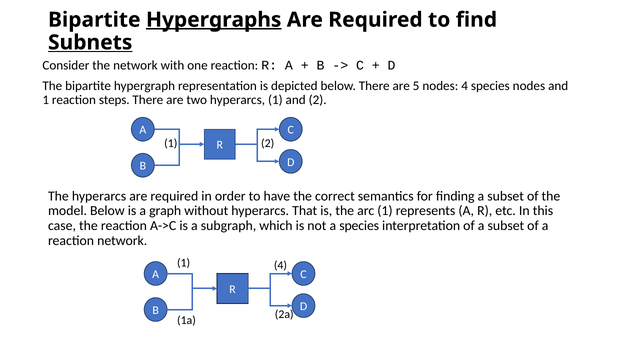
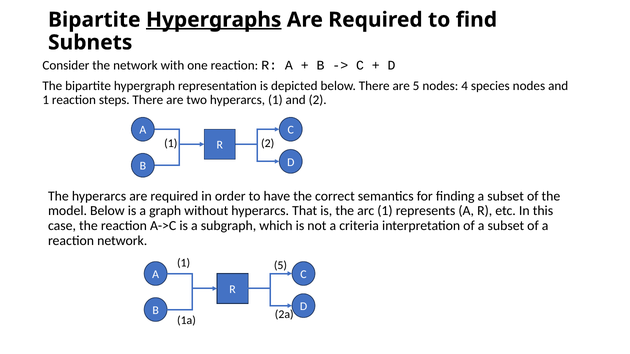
Subnets underline: present -> none (90, 43)
a species: species -> criteria (359, 226)
1 4: 4 -> 5 (280, 266)
